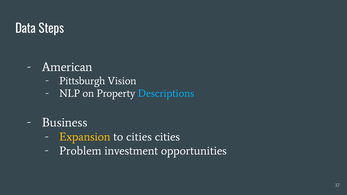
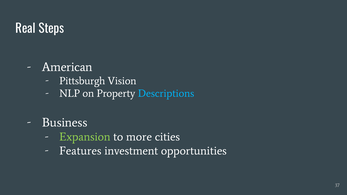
Data: Data -> Real (25, 29)
Expansion colour: yellow -> light green (85, 137)
to cities: cities -> more (139, 137)
Problem: Problem -> Features (80, 151)
